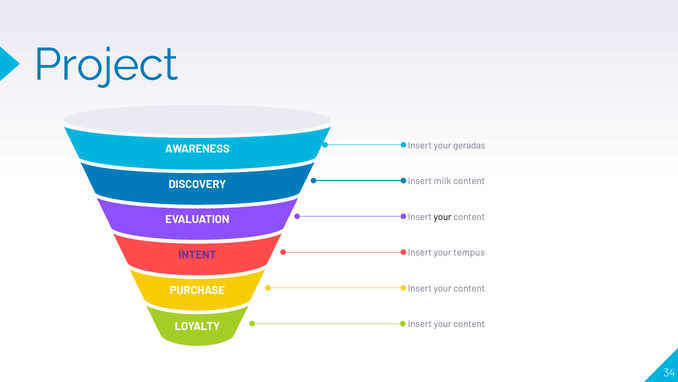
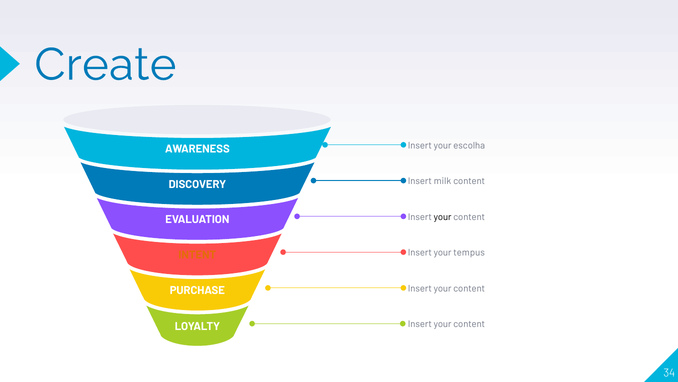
Project: Project -> Create (105, 65)
geradas: geradas -> escolha (469, 145)
INTENT colour: purple -> orange (197, 255)
